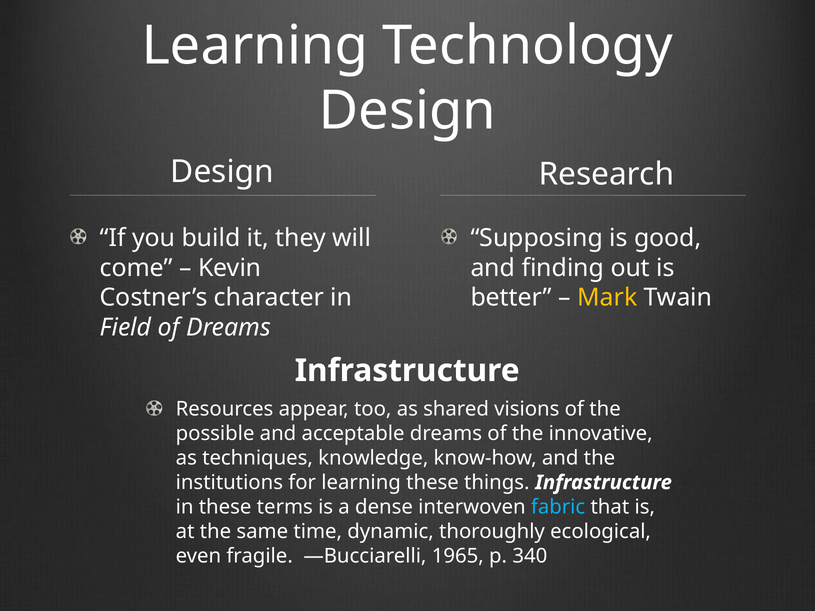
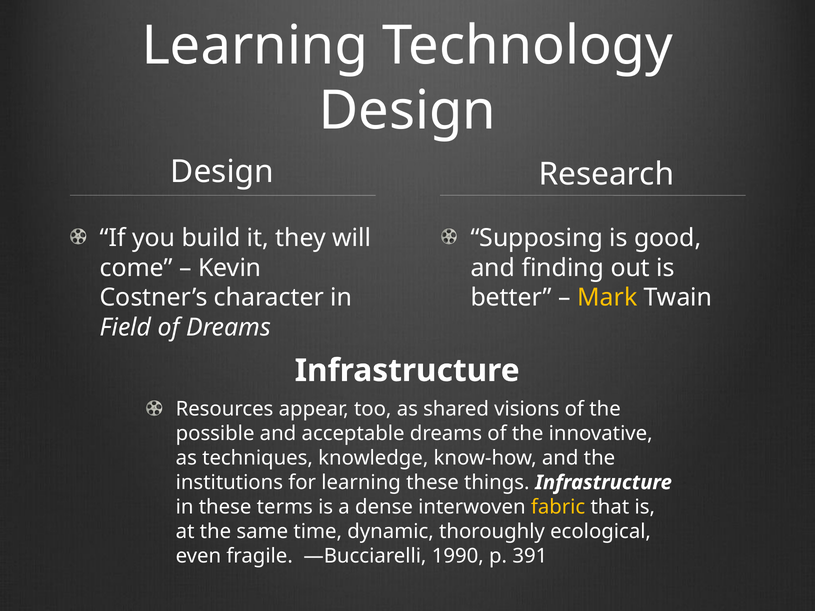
fabric colour: light blue -> yellow (558, 507)
1965: 1965 -> 1990 (458, 556)
340: 340 -> 391 (530, 556)
